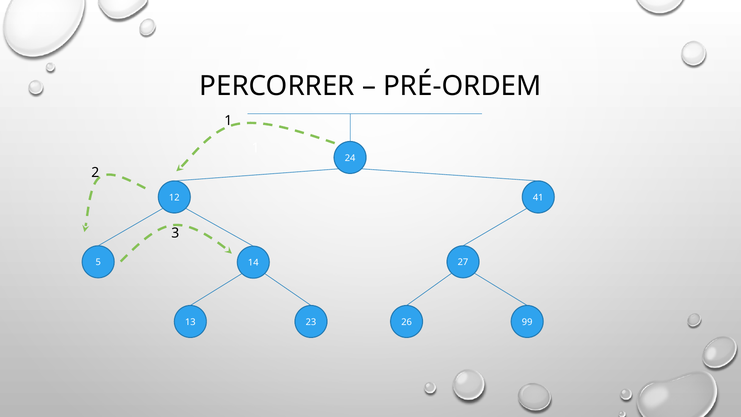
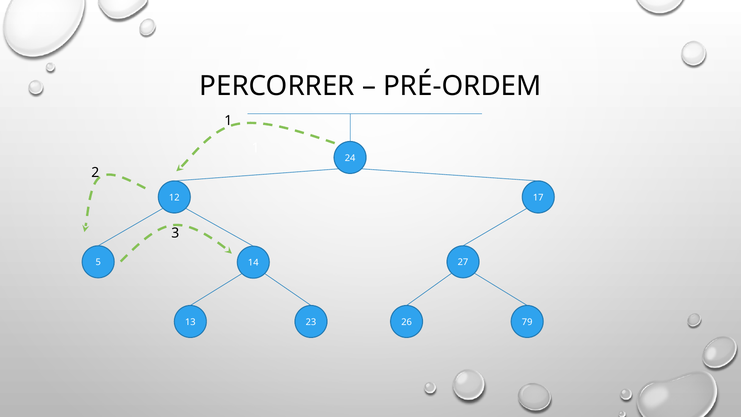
41: 41 -> 17 (538, 197)
99: 99 -> 79 (527, 322)
